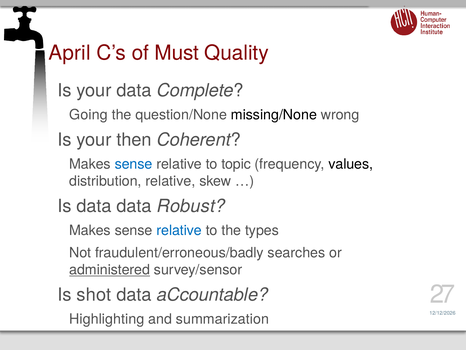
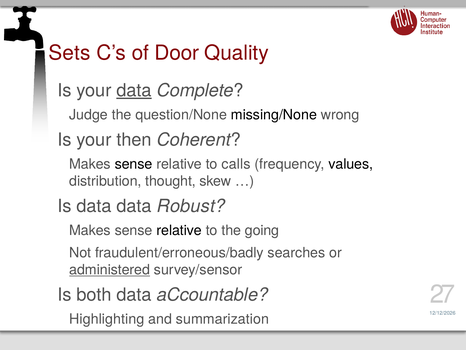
April: April -> Sets (70, 53)
Must: Must -> Door (177, 53)
data underline: none -> present (134, 90)
Going: Going -> Judge (89, 115)
sense colour: blue -> black (134, 164)
topic: topic -> calls (236, 164)
distribution relative: relative -> thought (171, 181)
relative colour: blue -> black (179, 230)
types: types -> going (262, 230)
shot: shot -> both (94, 294)
